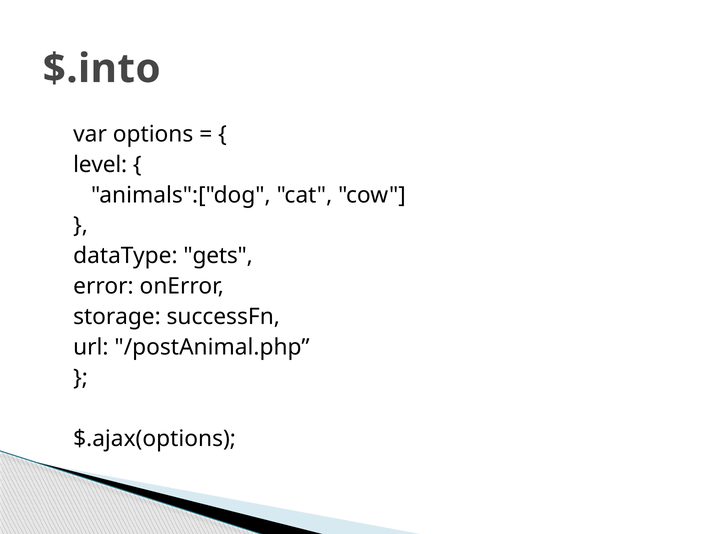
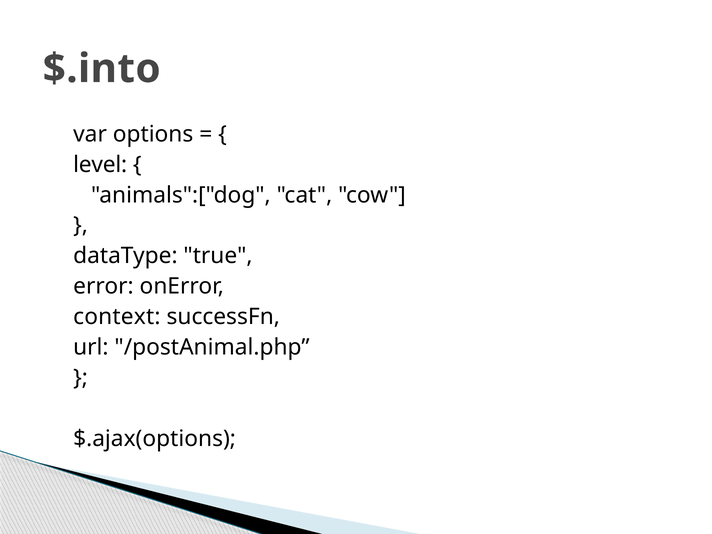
gets: gets -> true (218, 256)
storage: storage -> context (117, 317)
